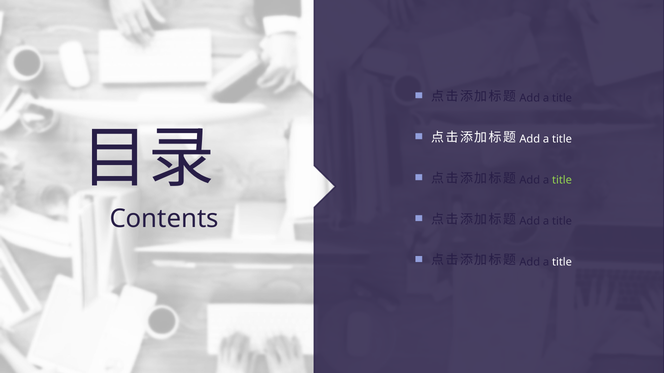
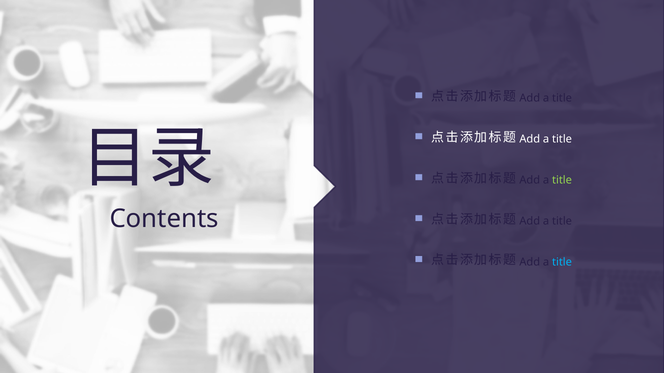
title colour: white -> light blue (562, 262)
